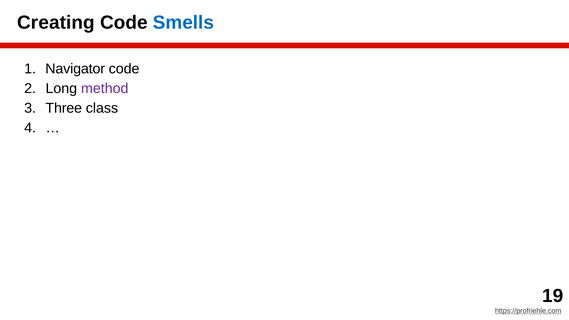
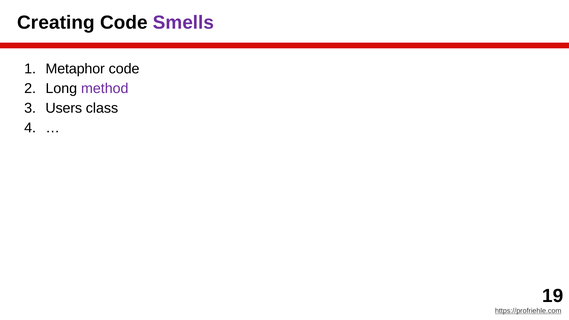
Smells colour: blue -> purple (183, 23)
Navigator: Navigator -> Metaphor (75, 69)
Three: Three -> Users (64, 108)
